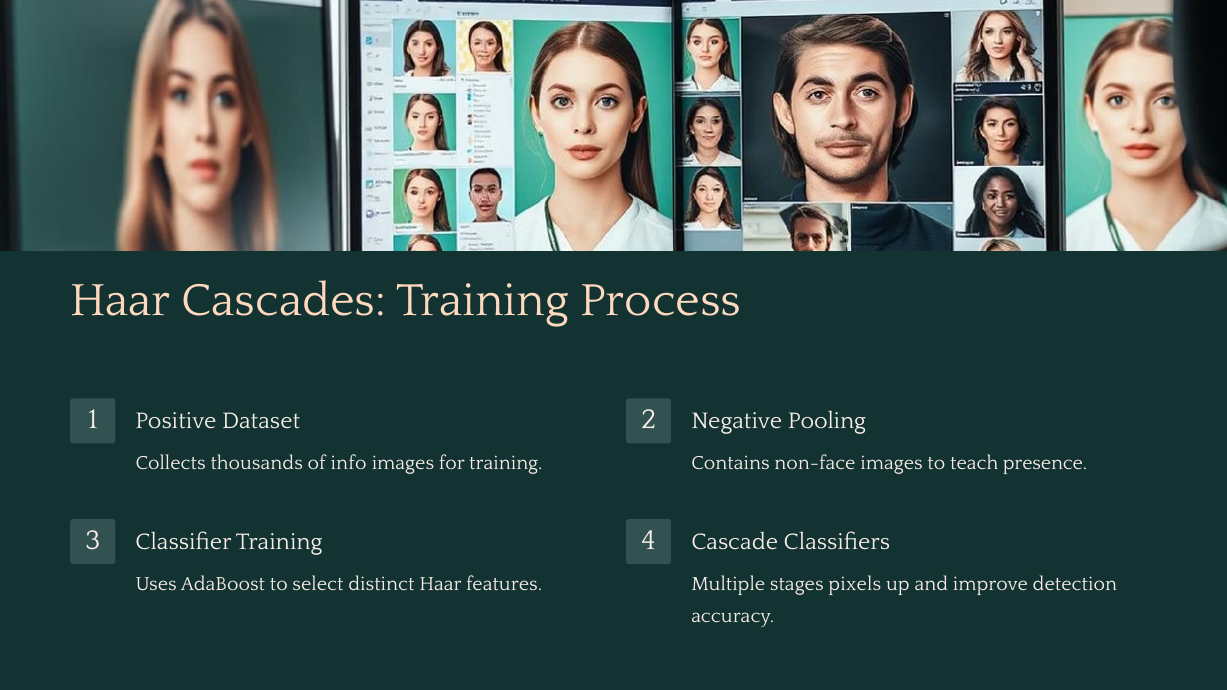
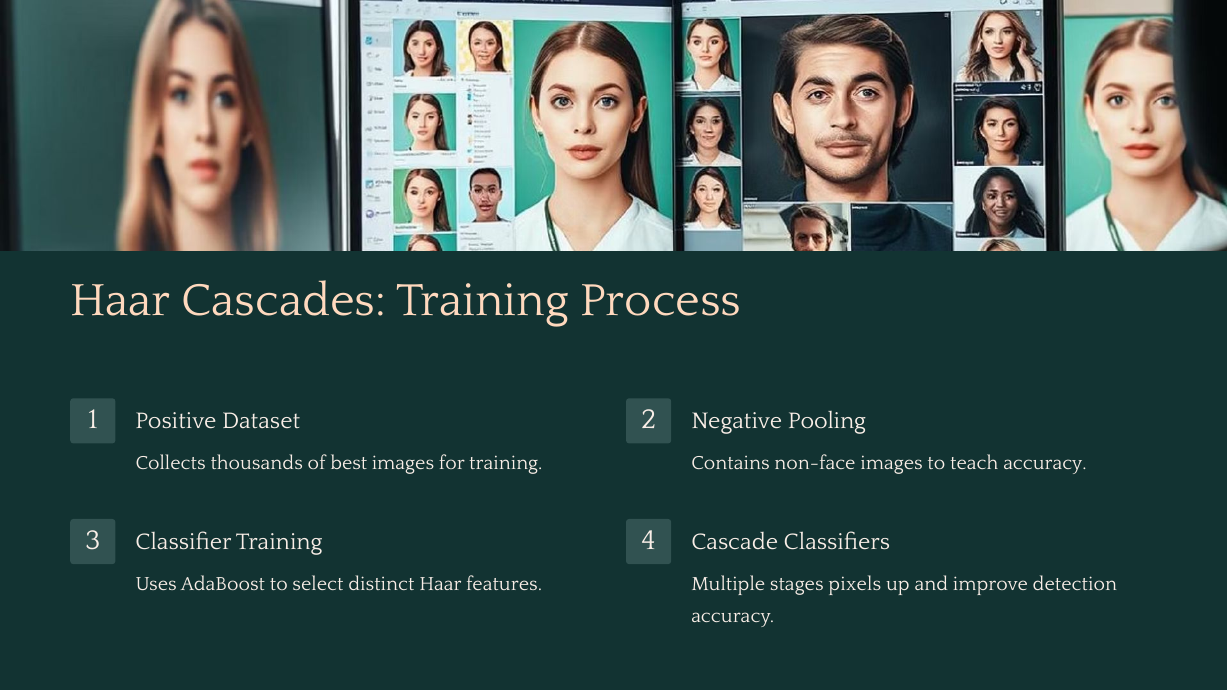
info: info -> best (349, 464)
teach presence: presence -> accuracy (1045, 464)
